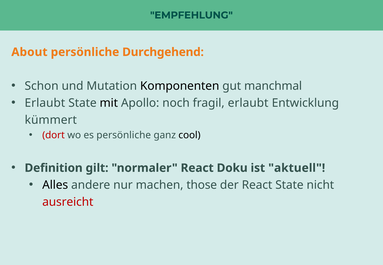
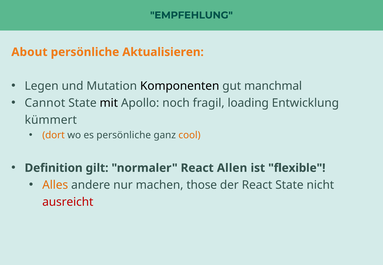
Durchgehend: Durchgehend -> Aktualisieren (163, 52)
Schon: Schon -> Legen (42, 86)
Erlaubt: Erlaubt -> Cannot (45, 103)
fragil erlaubt: erlaubt -> loading (248, 103)
dort colour: red -> orange (54, 135)
cool colour: black -> orange (189, 135)
Doku: Doku -> Allen (232, 168)
aktuell: aktuell -> flexible (297, 168)
Alles colour: black -> orange (55, 185)
